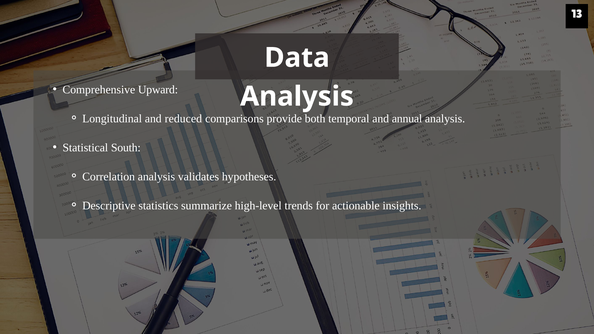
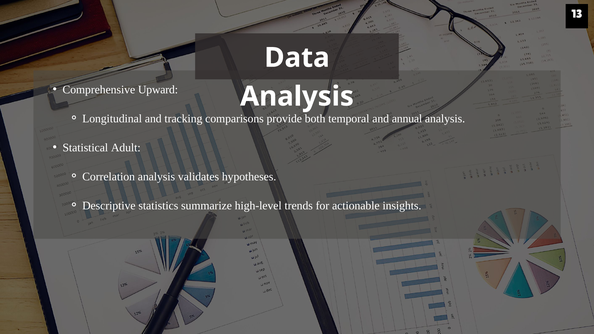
reduced: reduced -> tracking (183, 119)
South: South -> Adult (126, 148)
